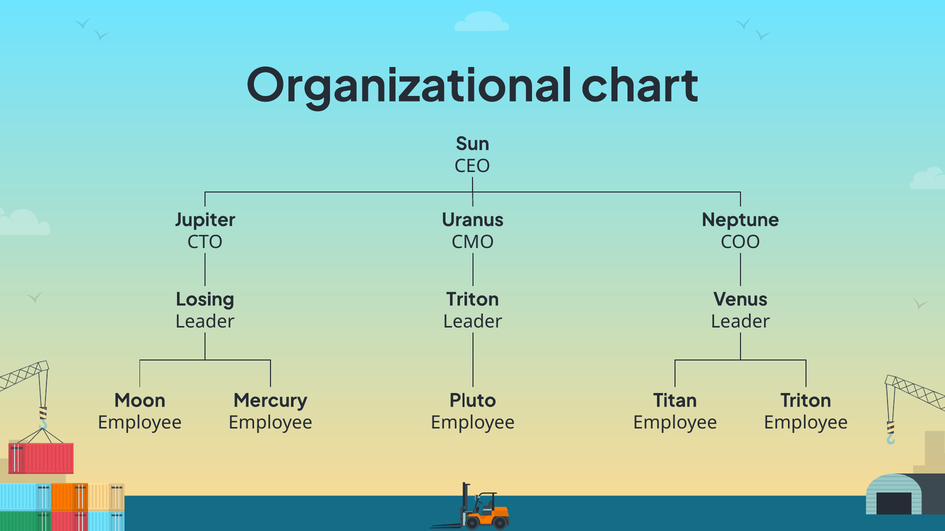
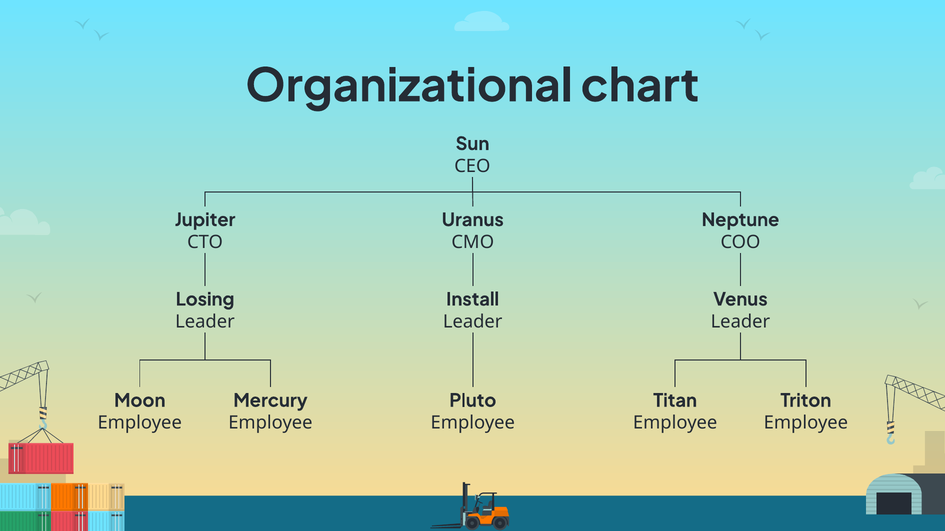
Triton: Triton -> Install (473, 300)
